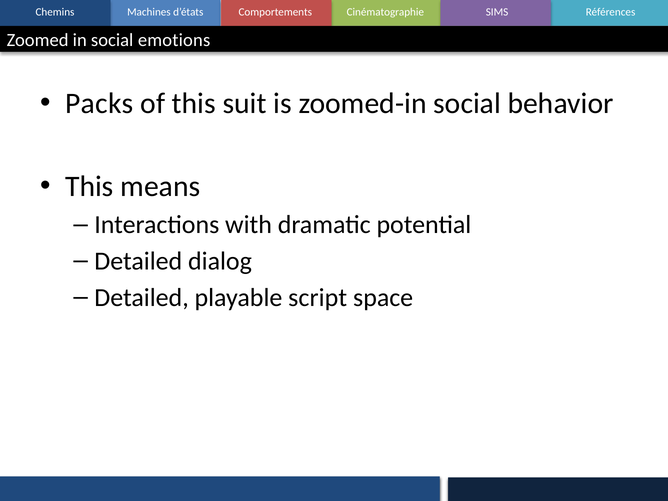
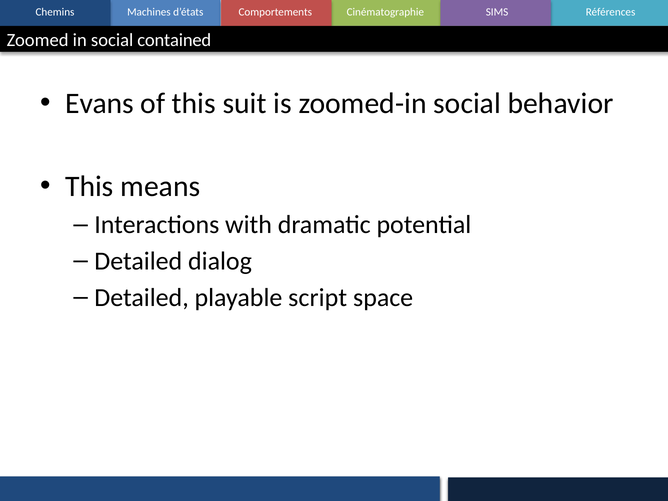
emotions: emotions -> contained (174, 40)
Packs: Packs -> Evans (100, 103)
